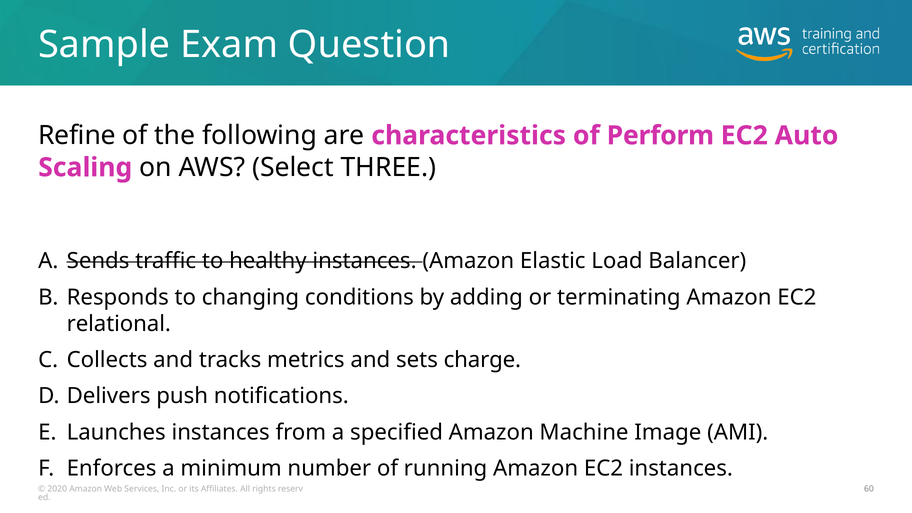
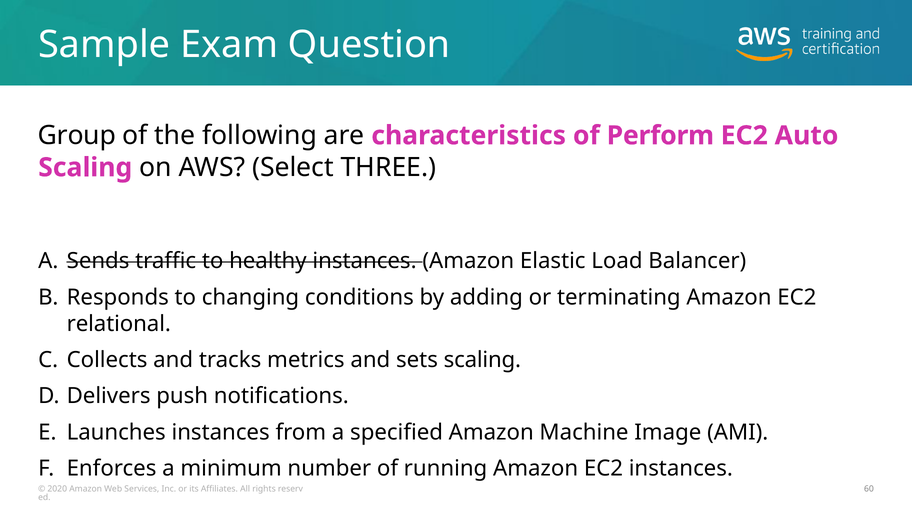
Refine: Refine -> Group (77, 136)
sets charge: charge -> scaling (482, 360)
